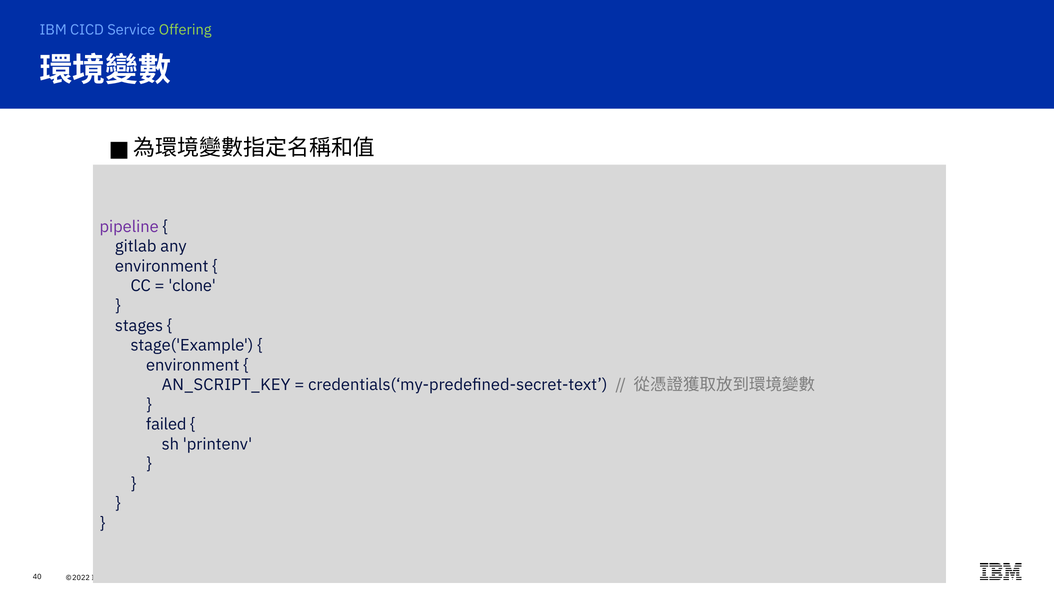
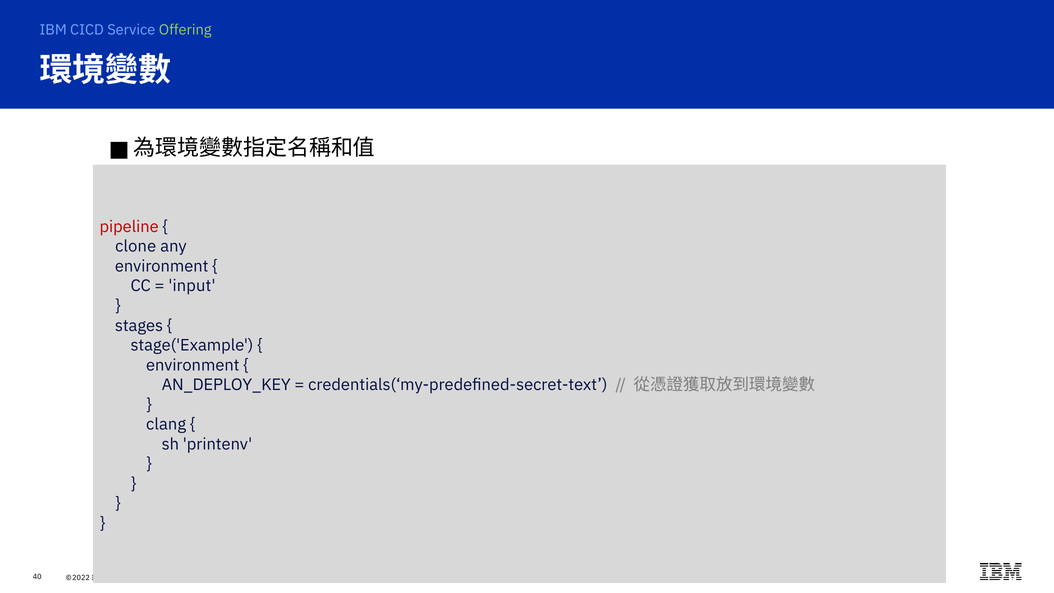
pipeline colour: purple -> red (129, 227)
gitlab: gitlab -> clone (136, 246)
clone: clone -> input (192, 286)
AN_SCRIPT_KEY: AN_SCRIPT_KEY -> AN_DEPLOY_KEY (226, 385)
failed: failed -> clang (166, 424)
